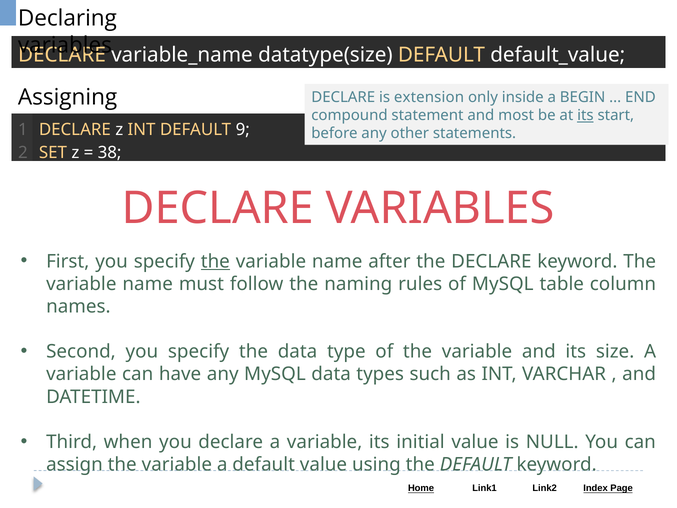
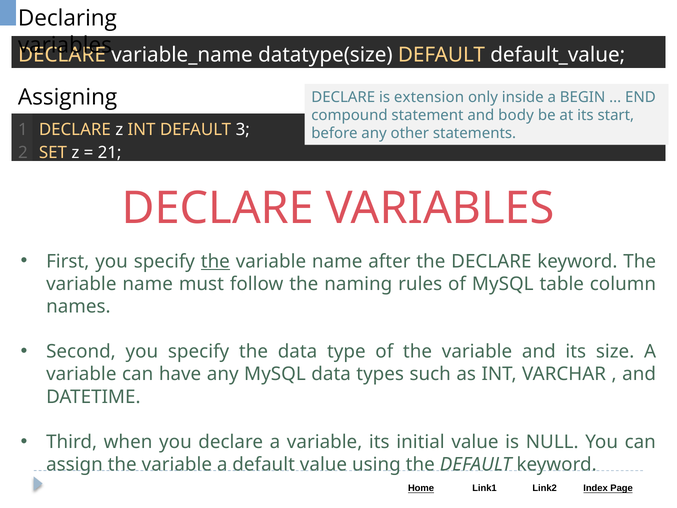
most: most -> body (516, 115)
its underline: present -> none (585, 115)
9: 9 -> 3 (243, 129)
38: 38 -> 21 (110, 152)
